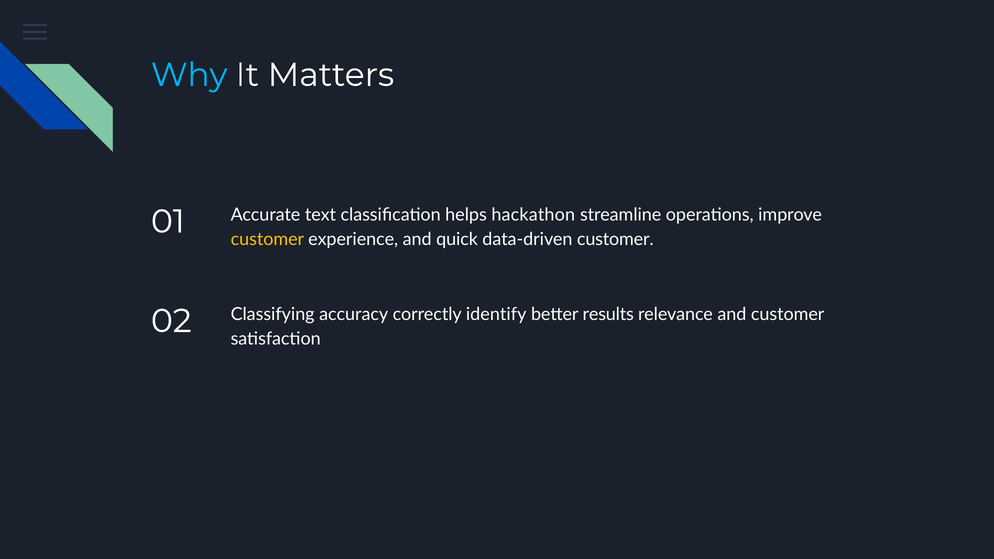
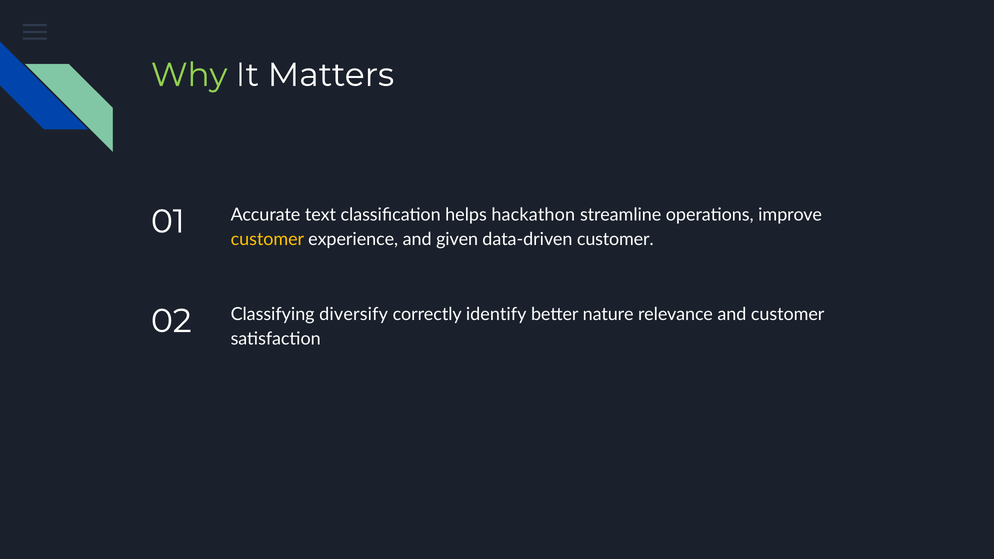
Why colour: light blue -> light green (189, 75)
quick: quick -> given (457, 240)
accuracy: accuracy -> diversify (354, 314)
results: results -> nature (608, 314)
